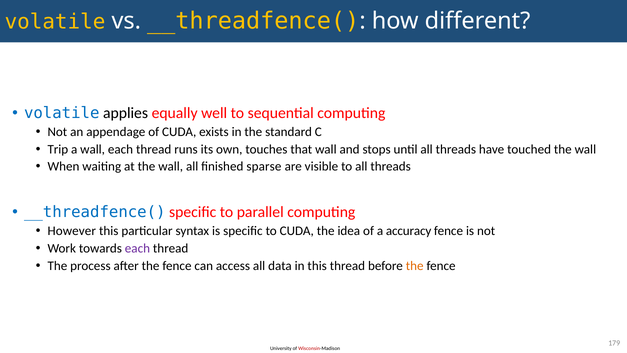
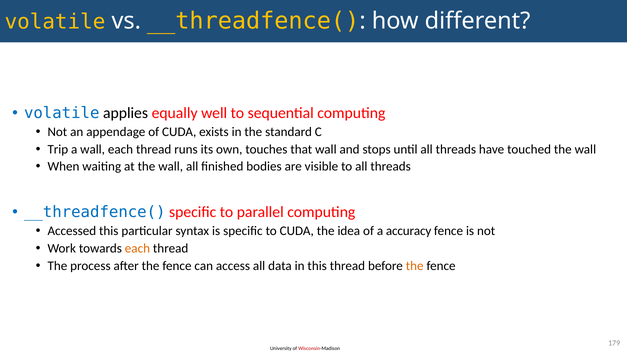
sparse: sparse -> bodies (264, 166)
However: However -> Accessed (72, 231)
each colour: purple -> orange (137, 248)
